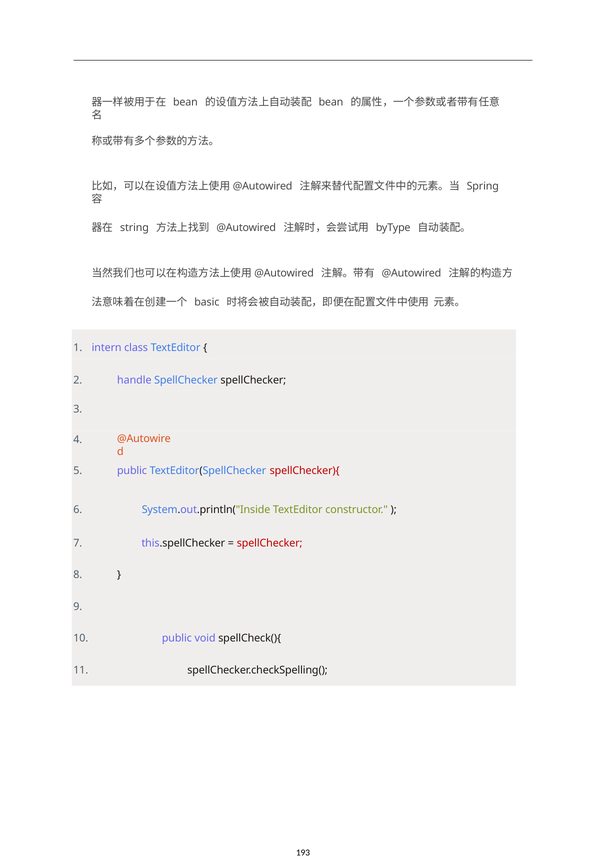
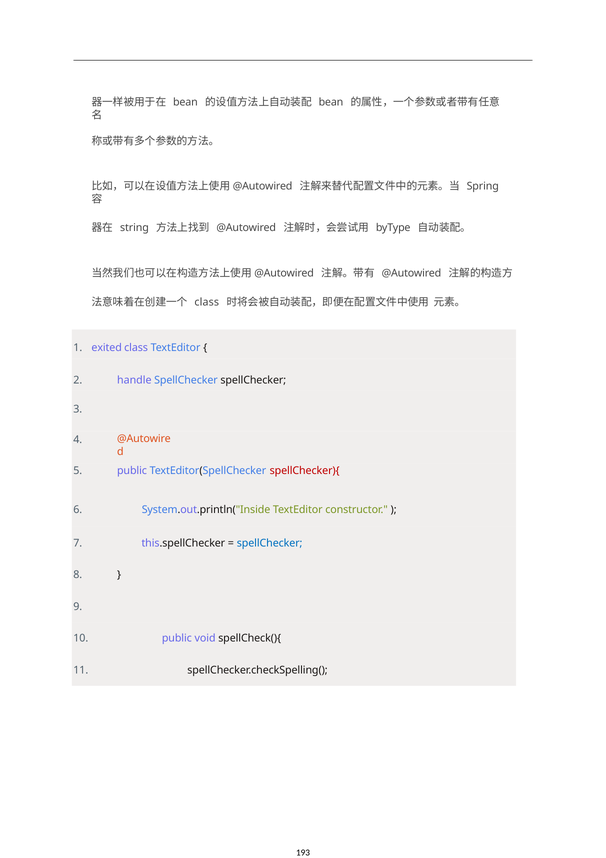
basic: basic -> class (207, 302)
intern: intern -> exited (107, 348)
spellChecker colour: red -> blue (270, 543)
